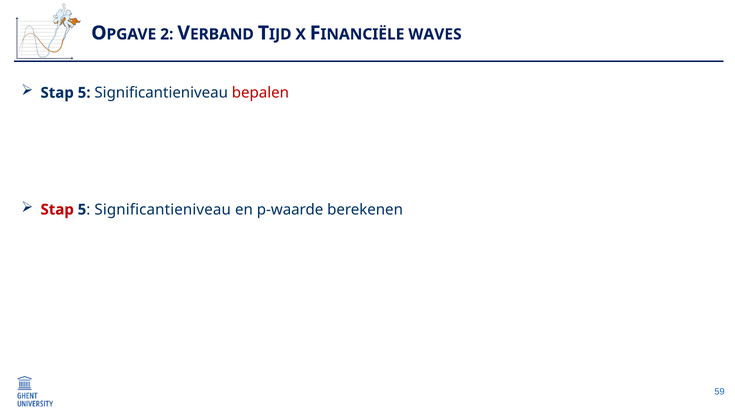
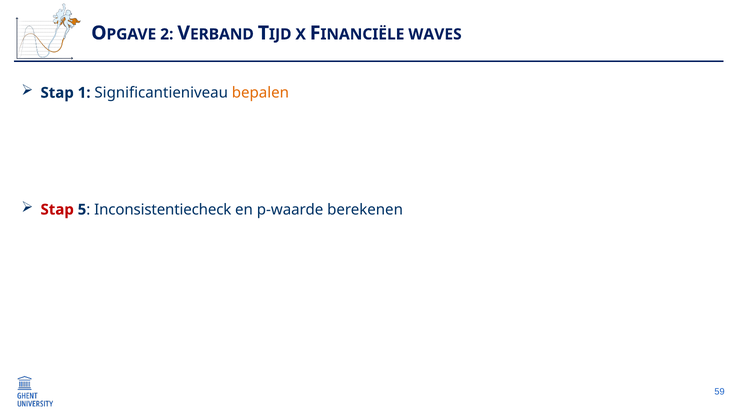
5: 5 -> 1 (84, 93)
bepalen colour: red -> orange (260, 93)
Significantieniveau: Significantieniveau -> Inconsistentiecheck (163, 209)
